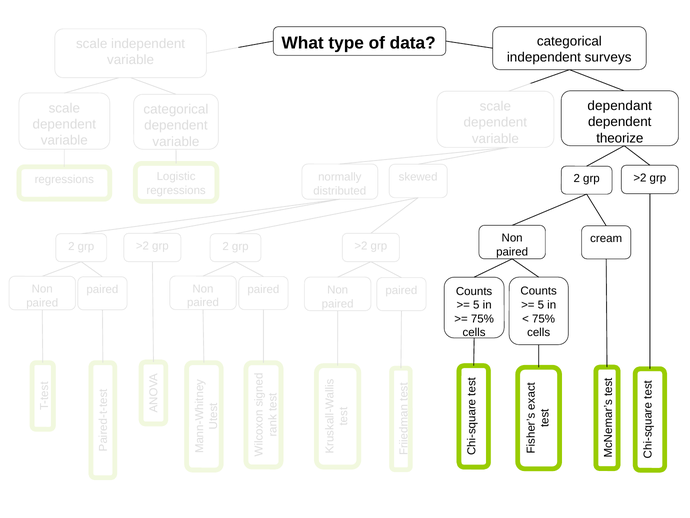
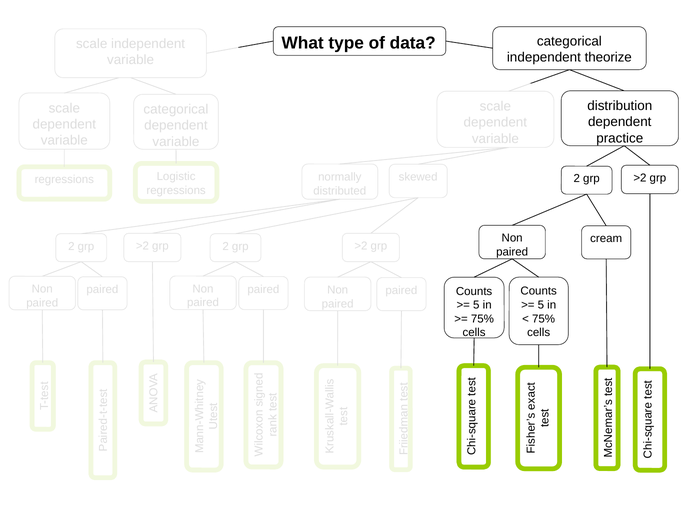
surveys: surveys -> theorize (608, 57)
dependant: dependant -> distribution (620, 106)
theorize: theorize -> practice (620, 138)
